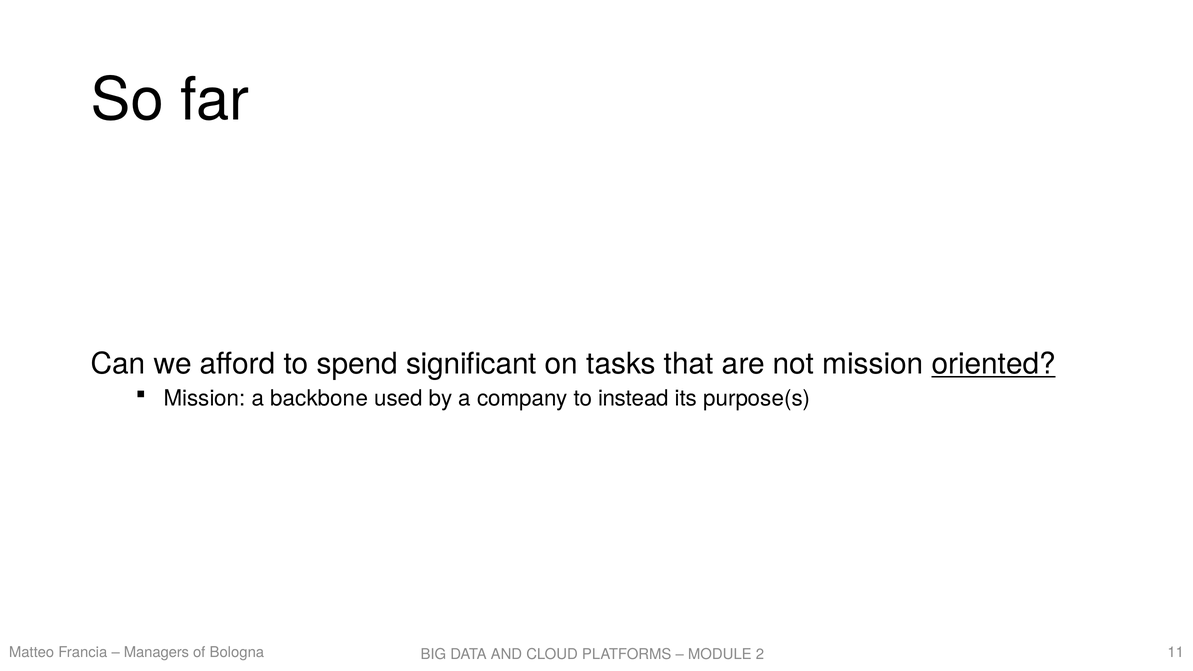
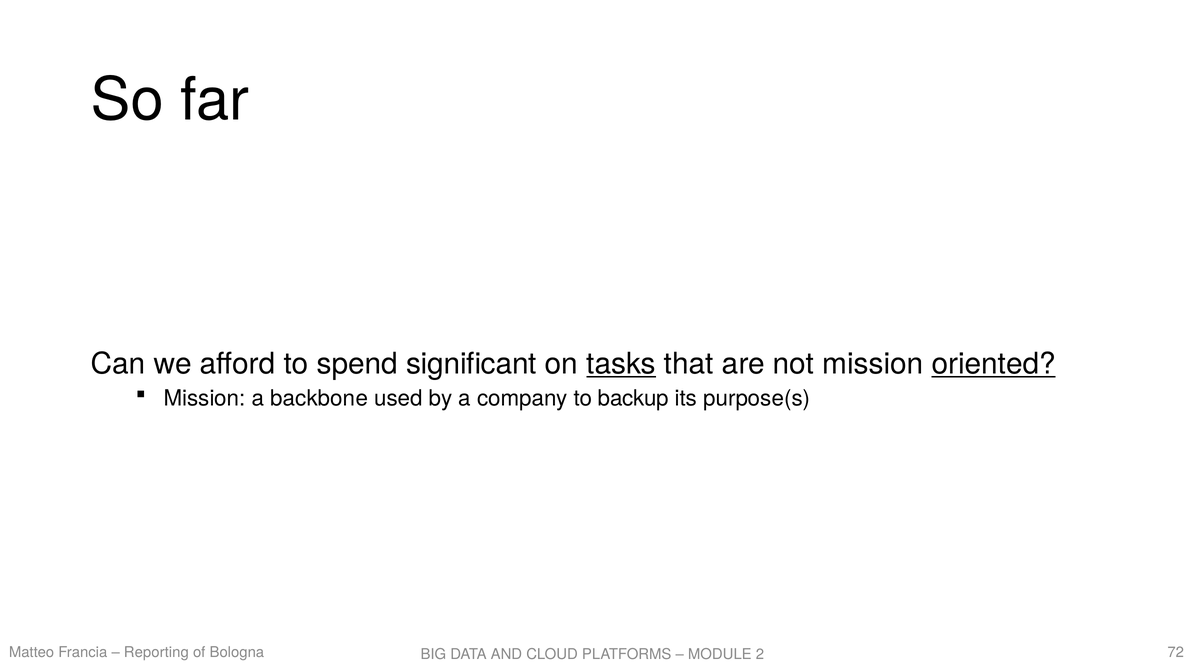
tasks underline: none -> present (621, 364)
instead: instead -> backup (633, 398)
Managers: Managers -> Reporting (156, 653)
11: 11 -> 72 (1176, 653)
